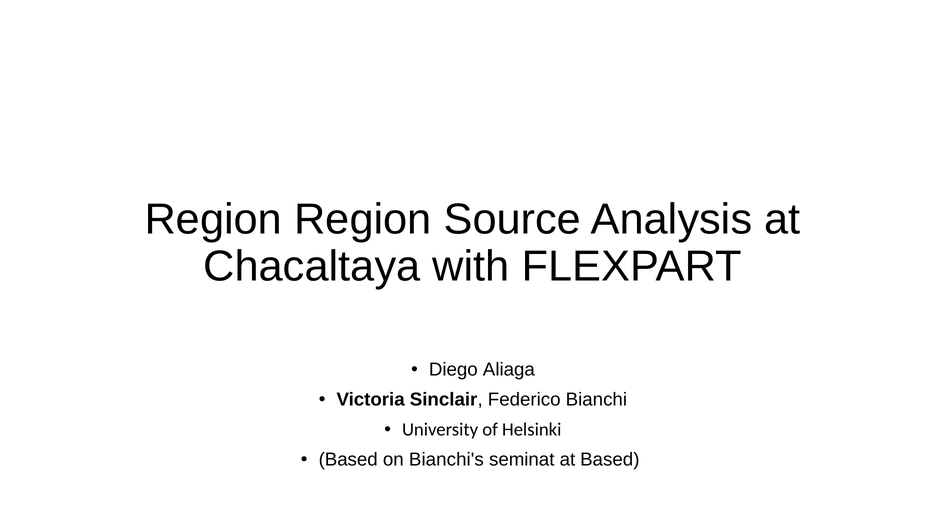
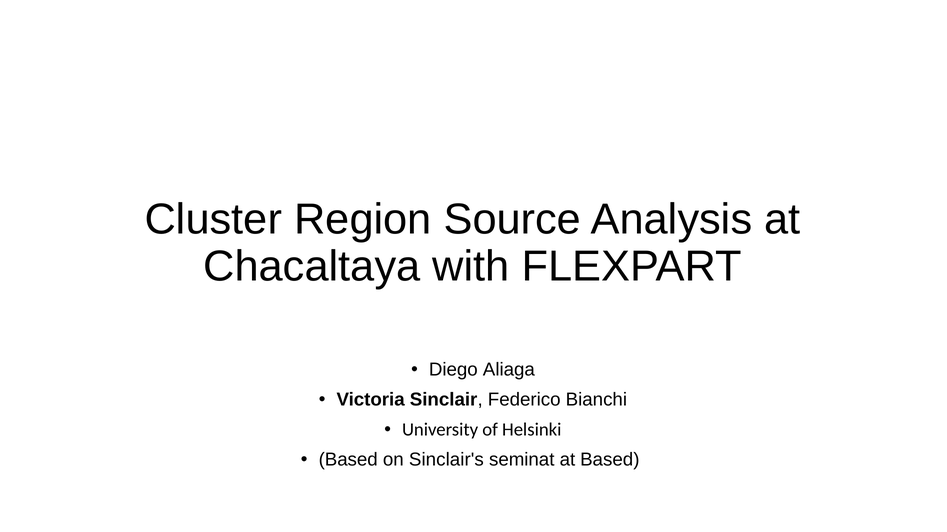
Region: Region -> Cluster (213, 220)
Bianchi's: Bianchi's -> Sinclair's (446, 460)
